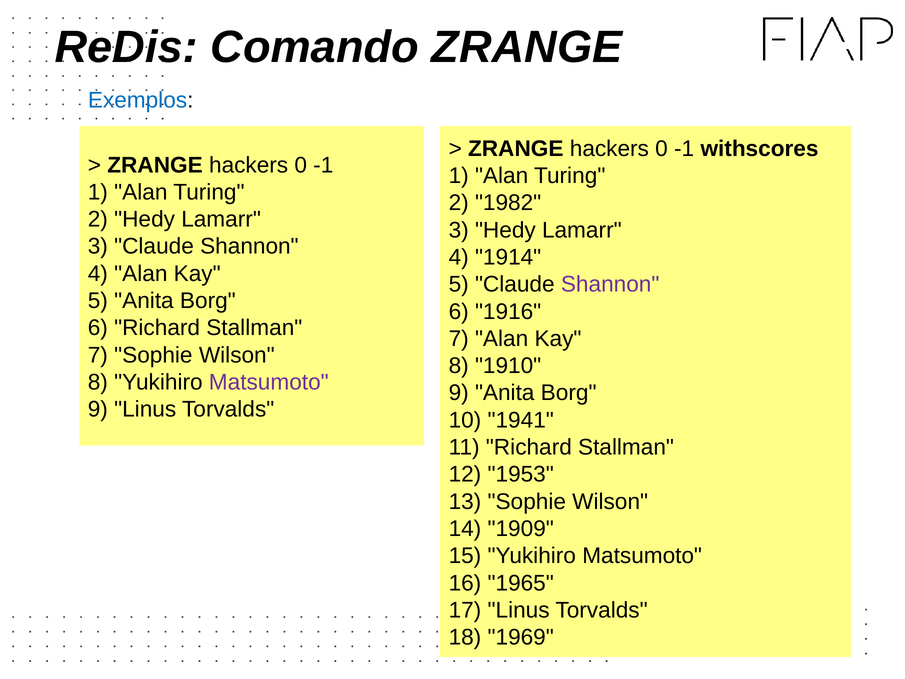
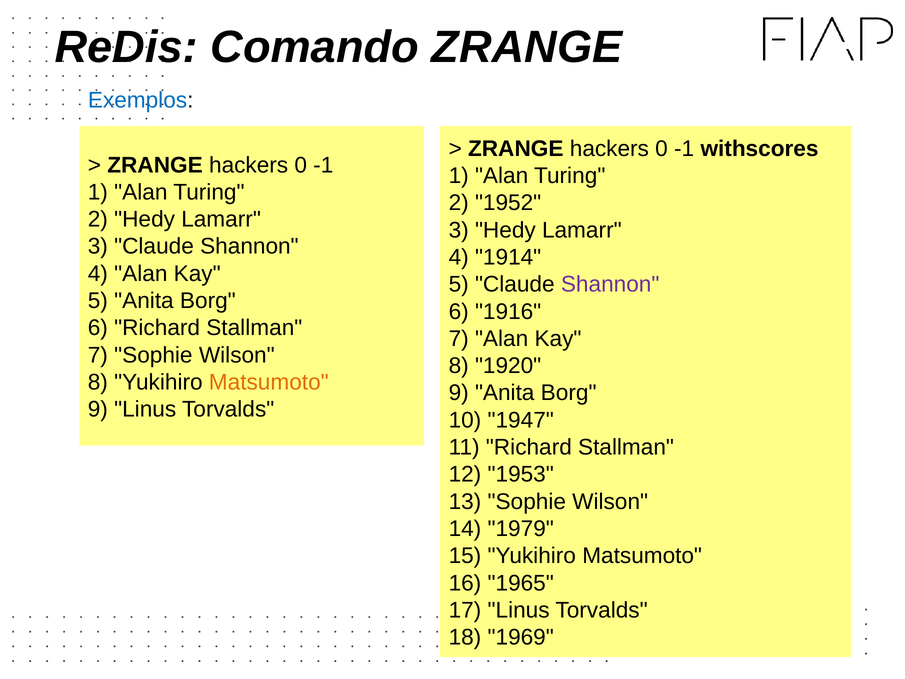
1982: 1982 -> 1952 (508, 203)
1910: 1910 -> 1920 (508, 366)
Matsumoto colour: purple -> orange (269, 382)
1941: 1941 -> 1947 (521, 420)
1909: 1909 -> 1979 (521, 529)
